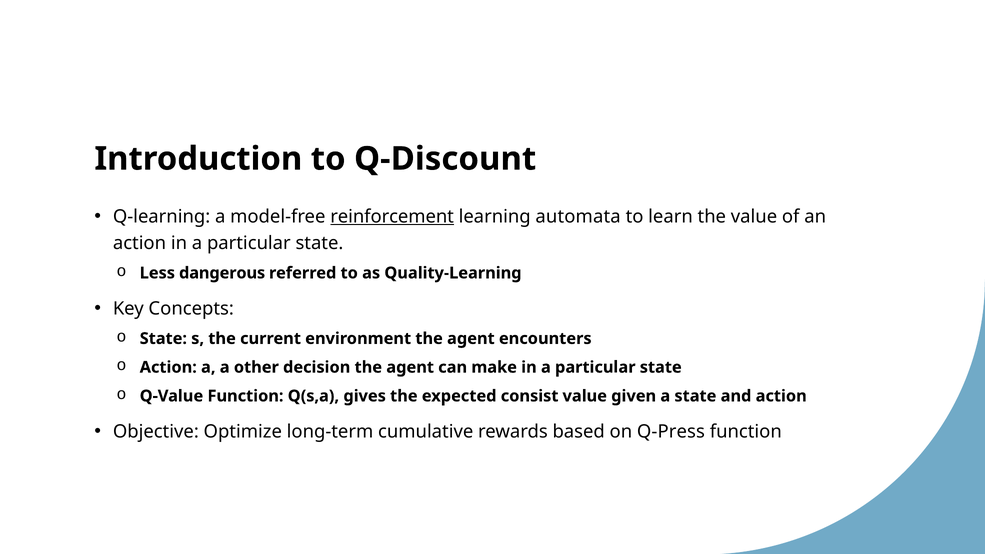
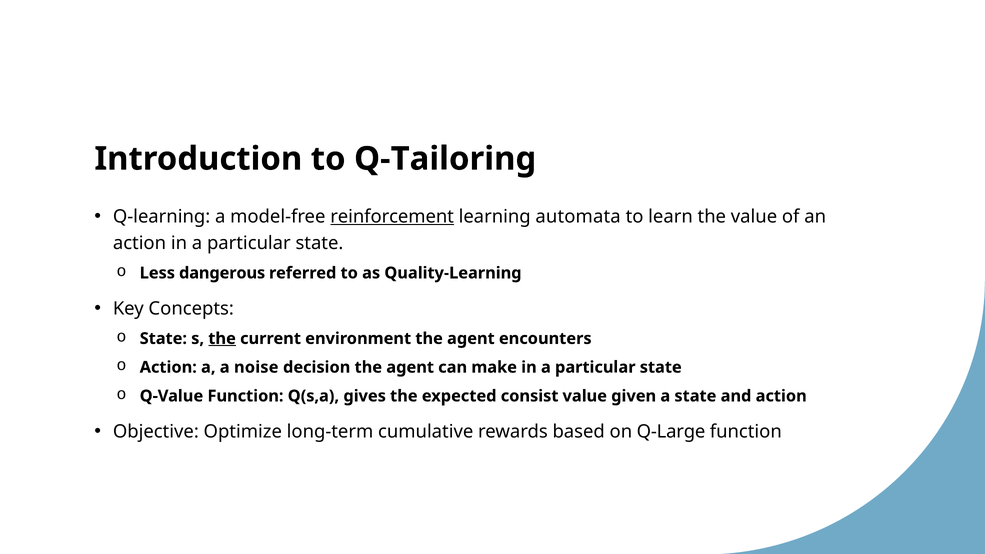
Q-Discount: Q-Discount -> Q-Tailoring (445, 159)
the underline: none -> present (222, 339)
other: other -> noise (256, 367)
Q-Press: Q-Press -> Q-Large (671, 432)
